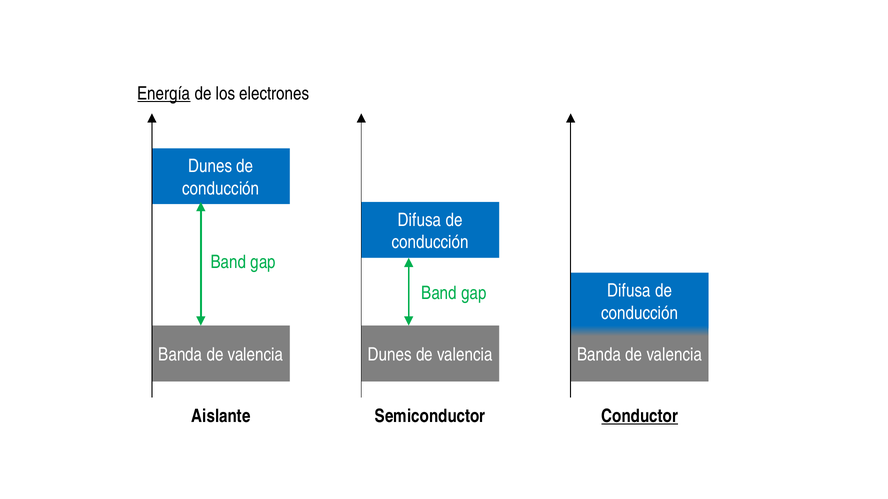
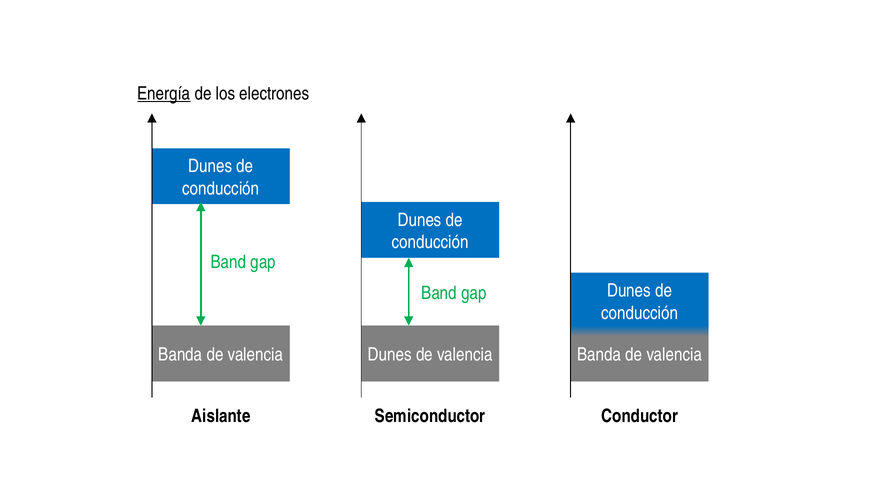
Difusa: Difusa -> Dunes (420, 220)
Difusa: Difusa -> Dunes (629, 291)
Conductor underline: present -> none (640, 417)
